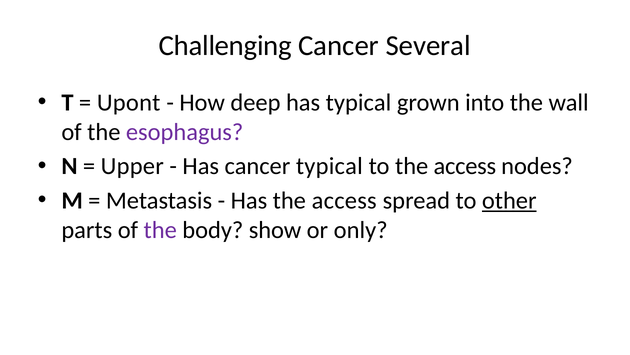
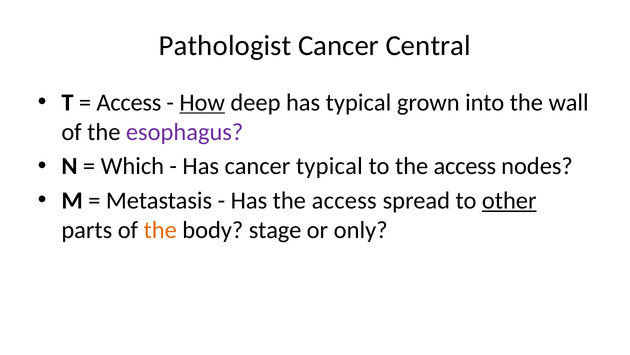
Challenging: Challenging -> Pathologist (225, 46)
Several: Several -> Central (428, 46)
Upont: Upont -> Access (129, 102)
How underline: none -> present (202, 102)
Upper: Upper -> Which (132, 166)
the colour: purple -> orange (160, 230)
show: show -> stage (275, 230)
